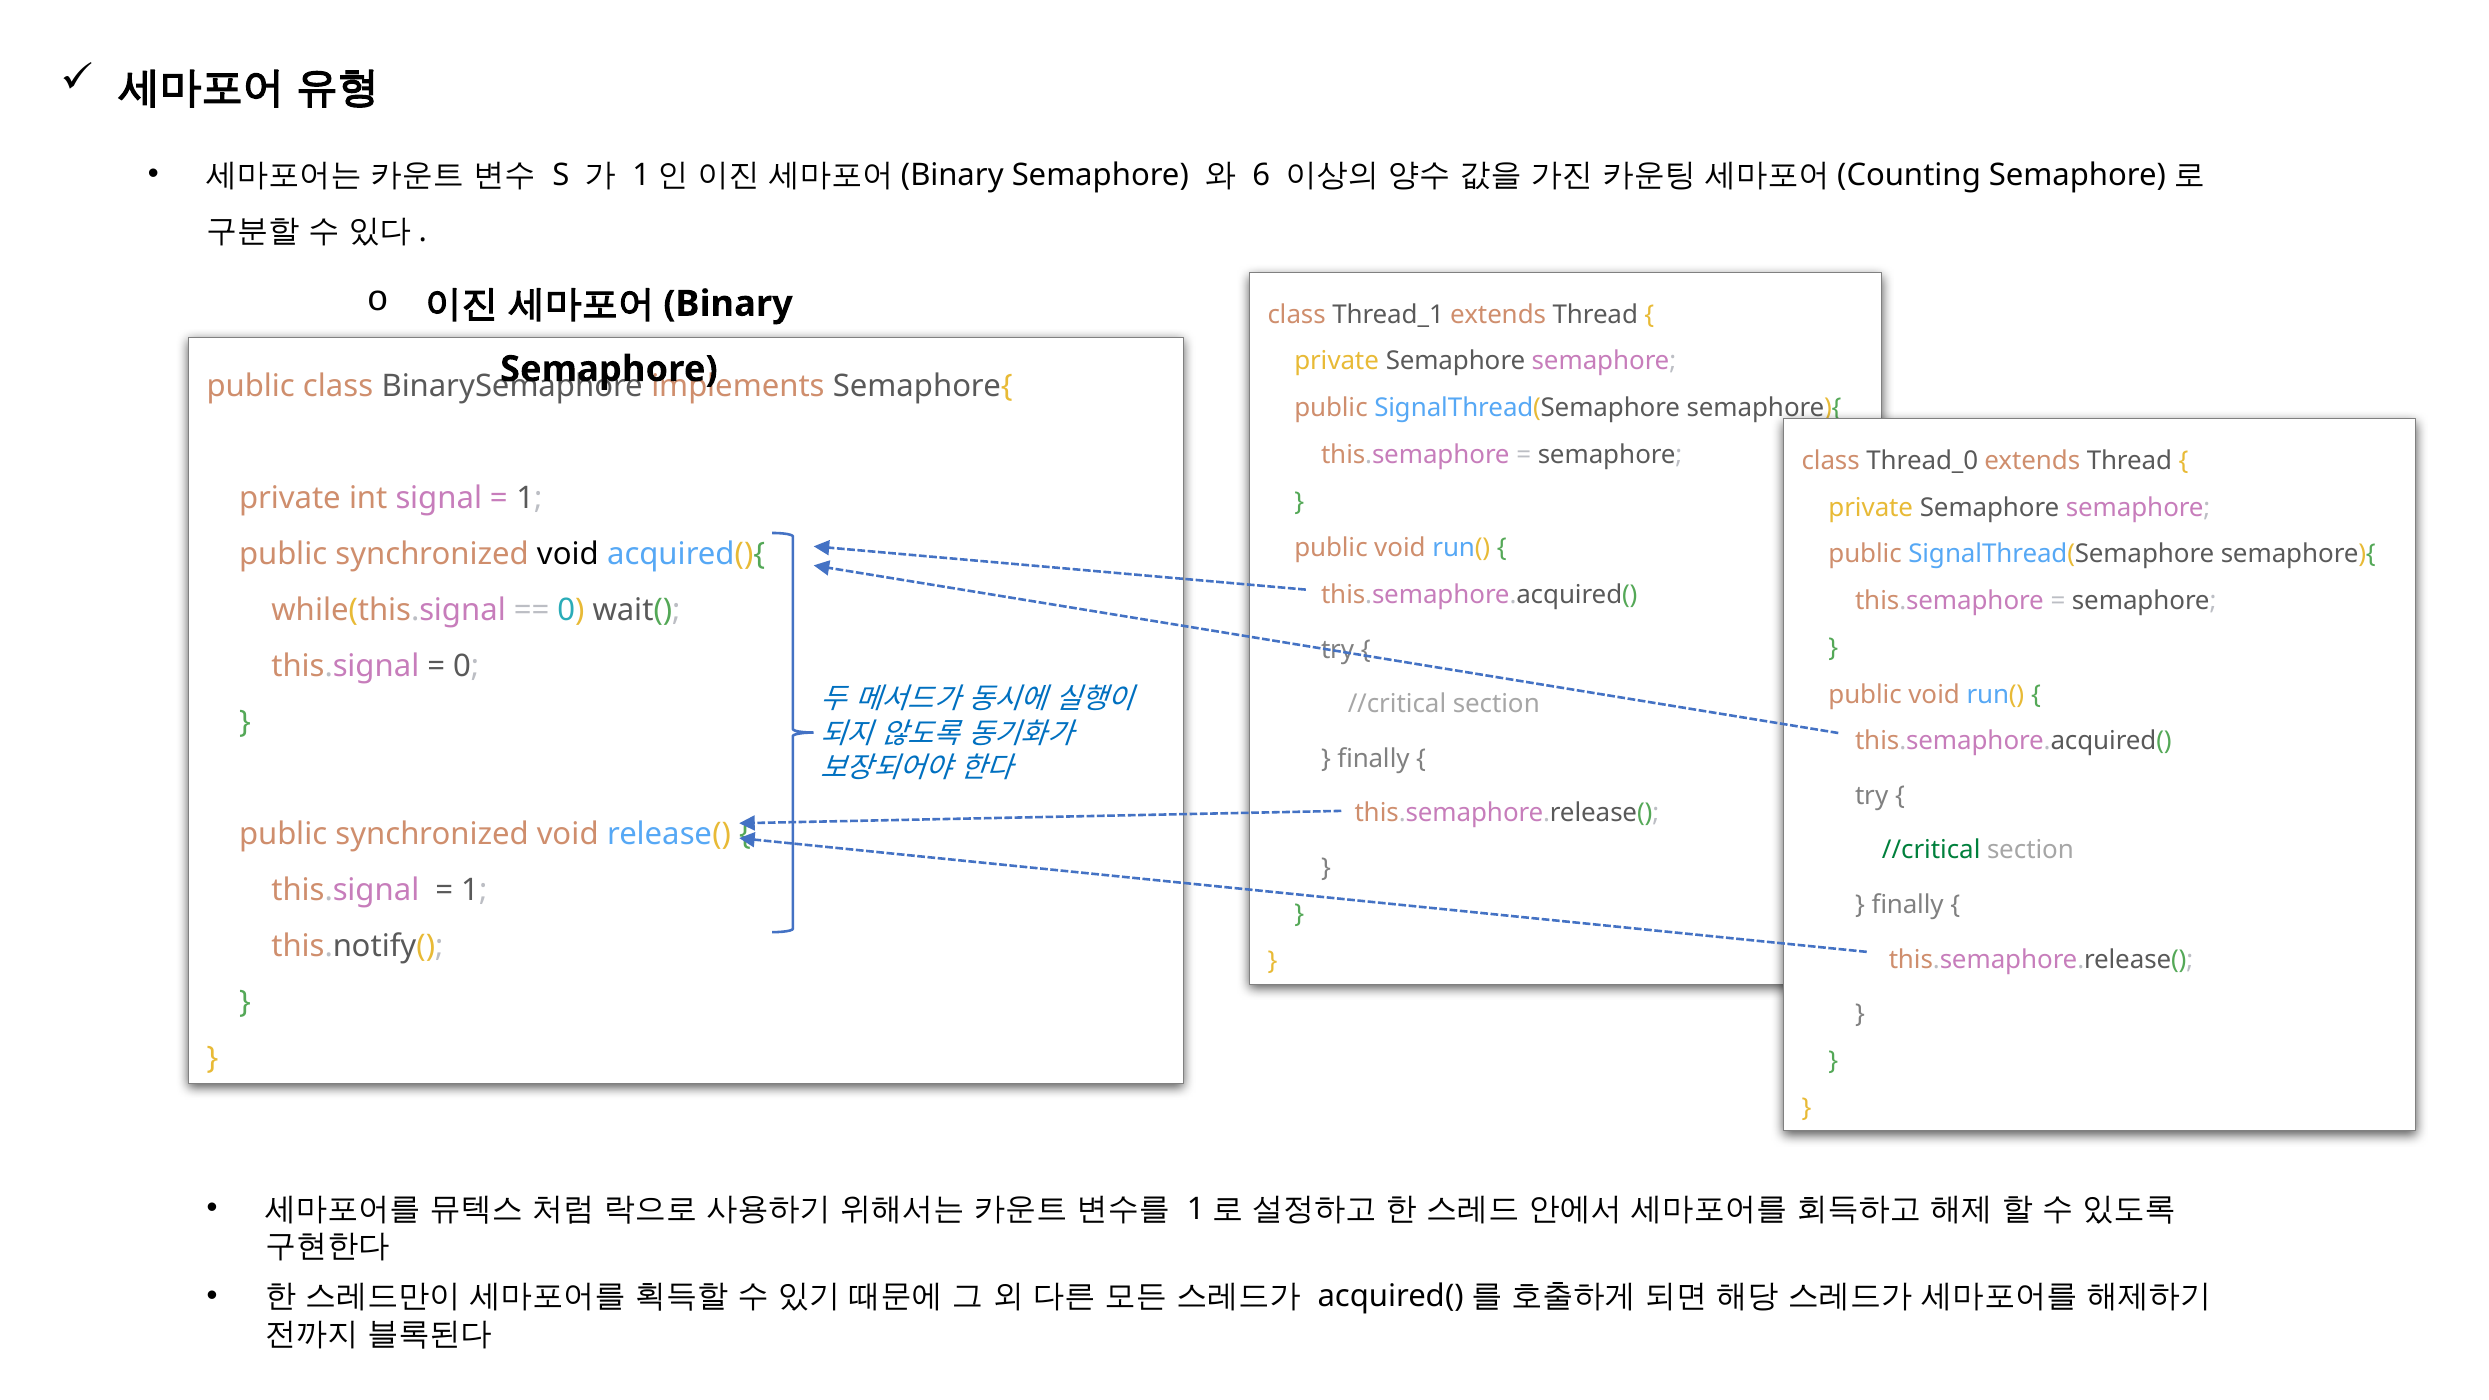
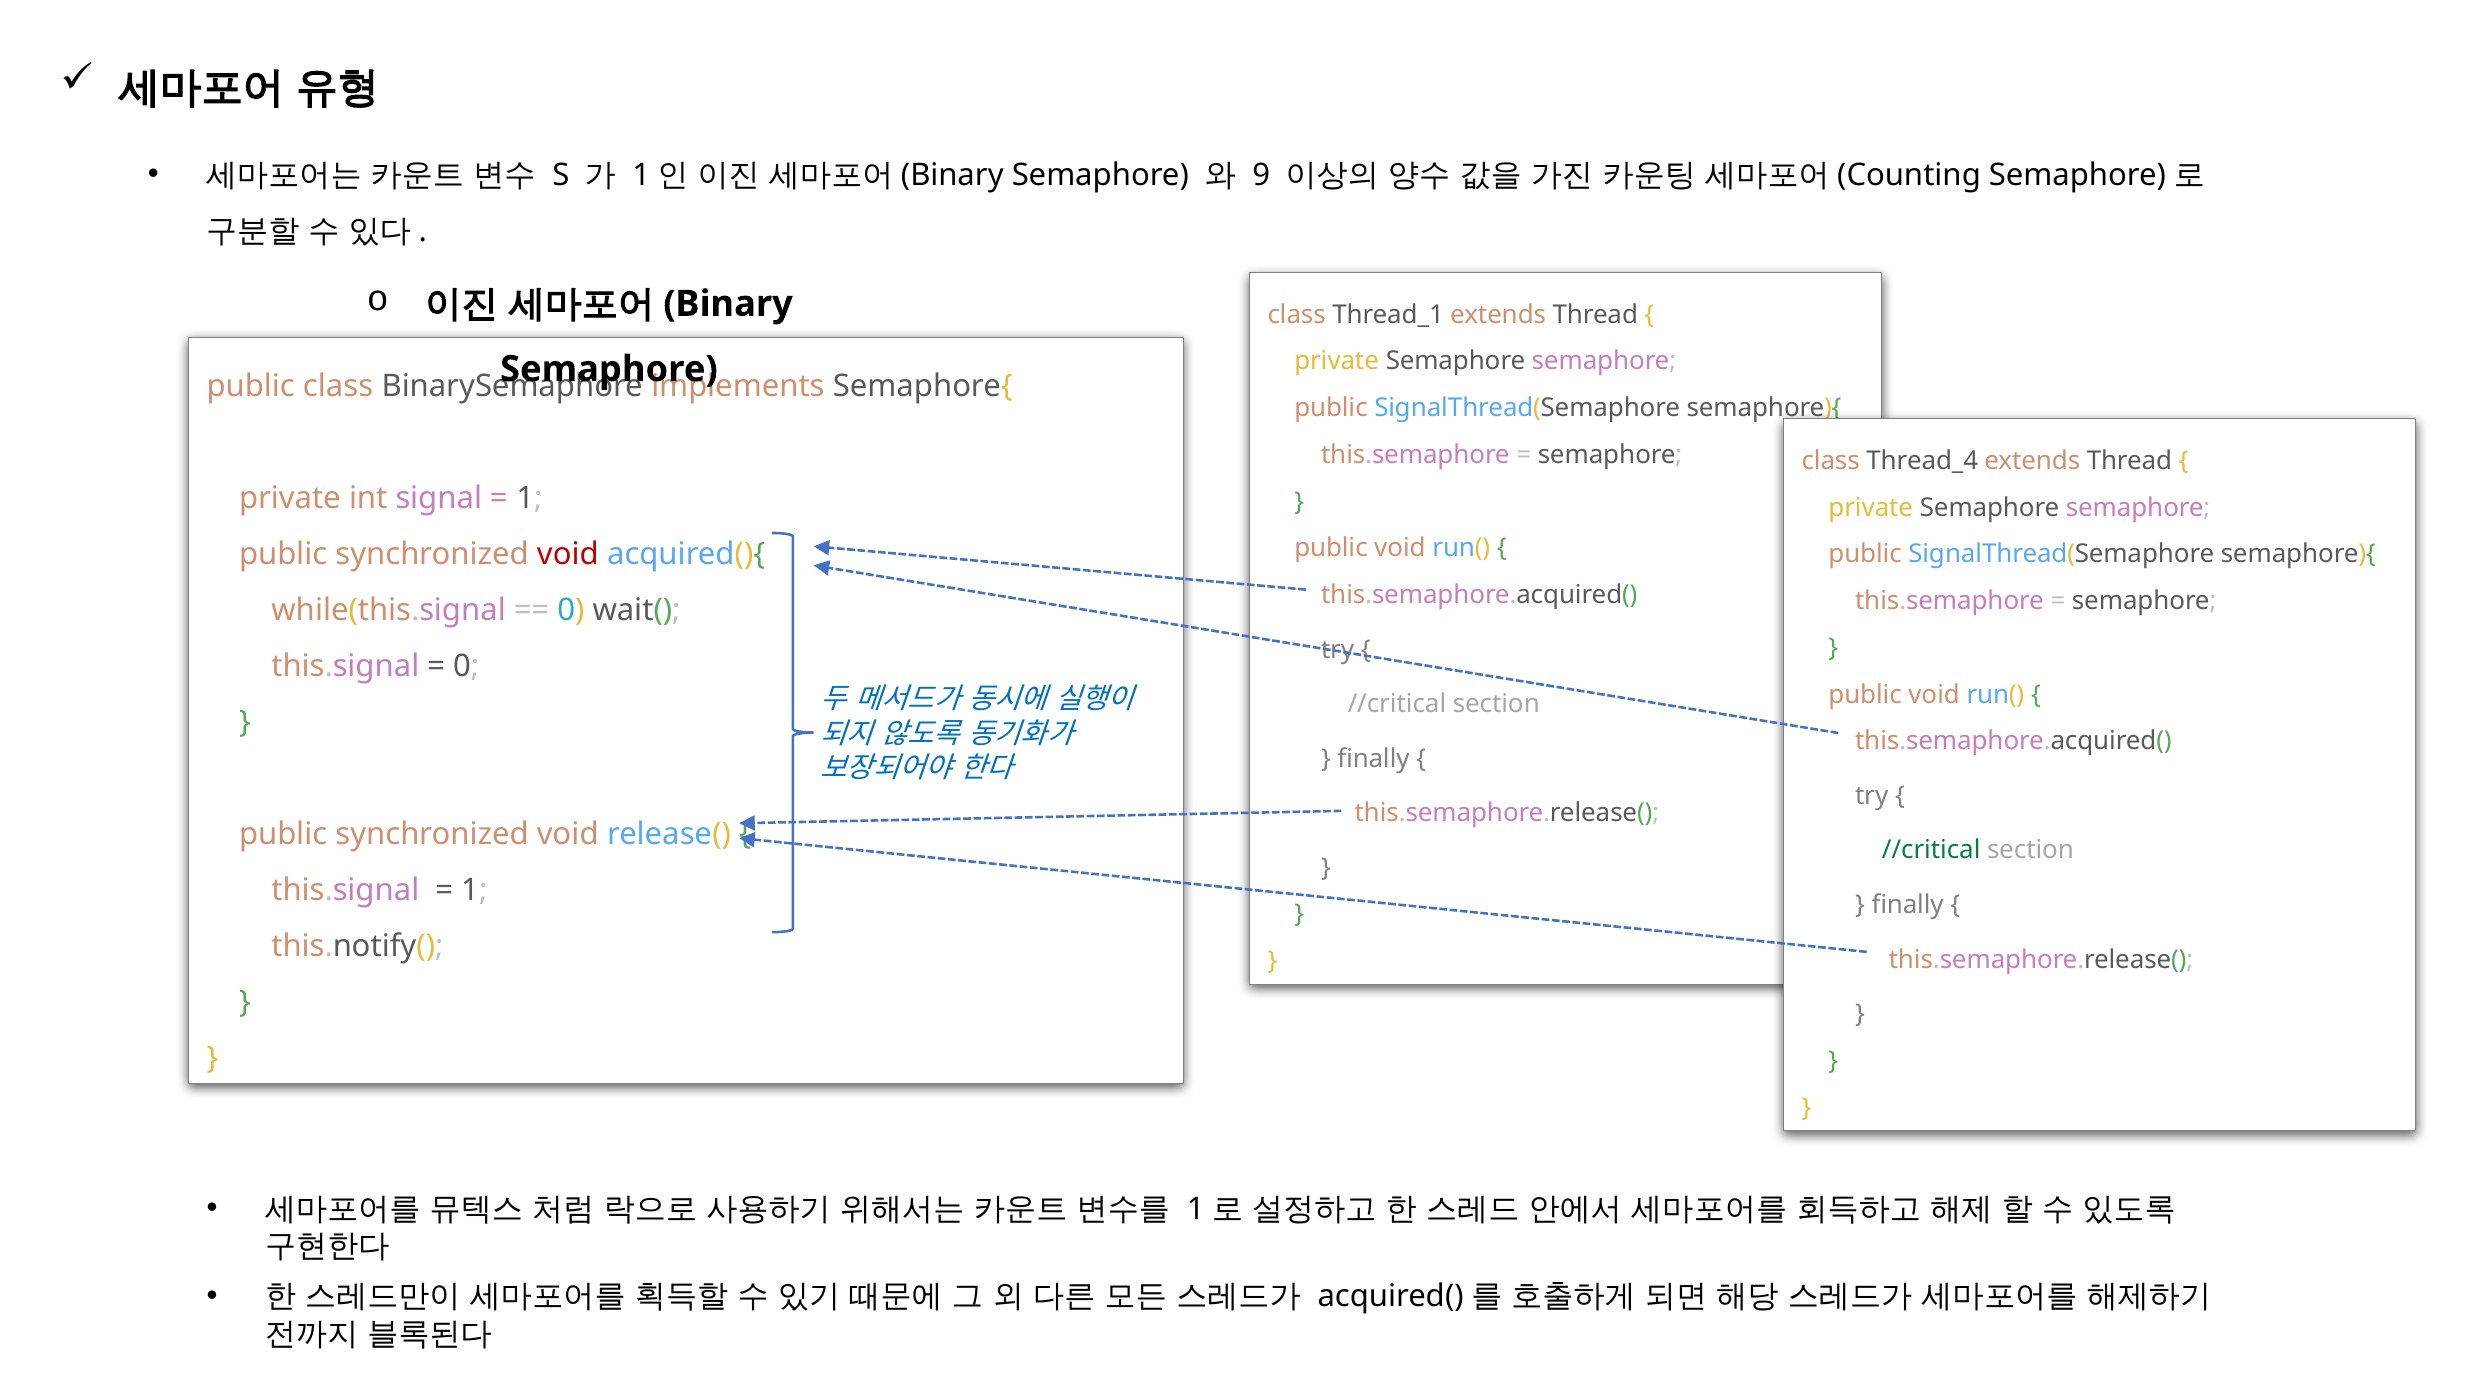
6: 6 -> 9 (1261, 175)
Thread_0: Thread_0 -> Thread_4 (1922, 461)
void colour: black -> red (568, 554)
